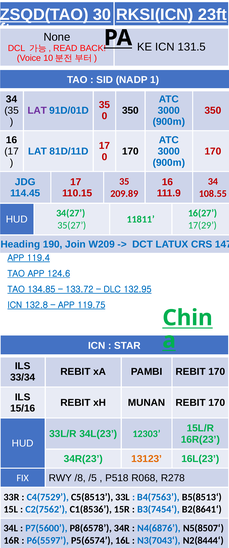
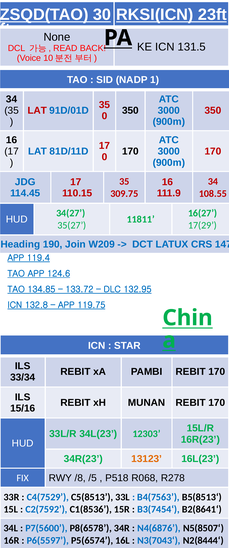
LAT colour: purple -> red (37, 110)
209.89: 209.89 -> 309.75 (124, 194)
C2(7562: C2(7562 -> C2(7592 (46, 509)
